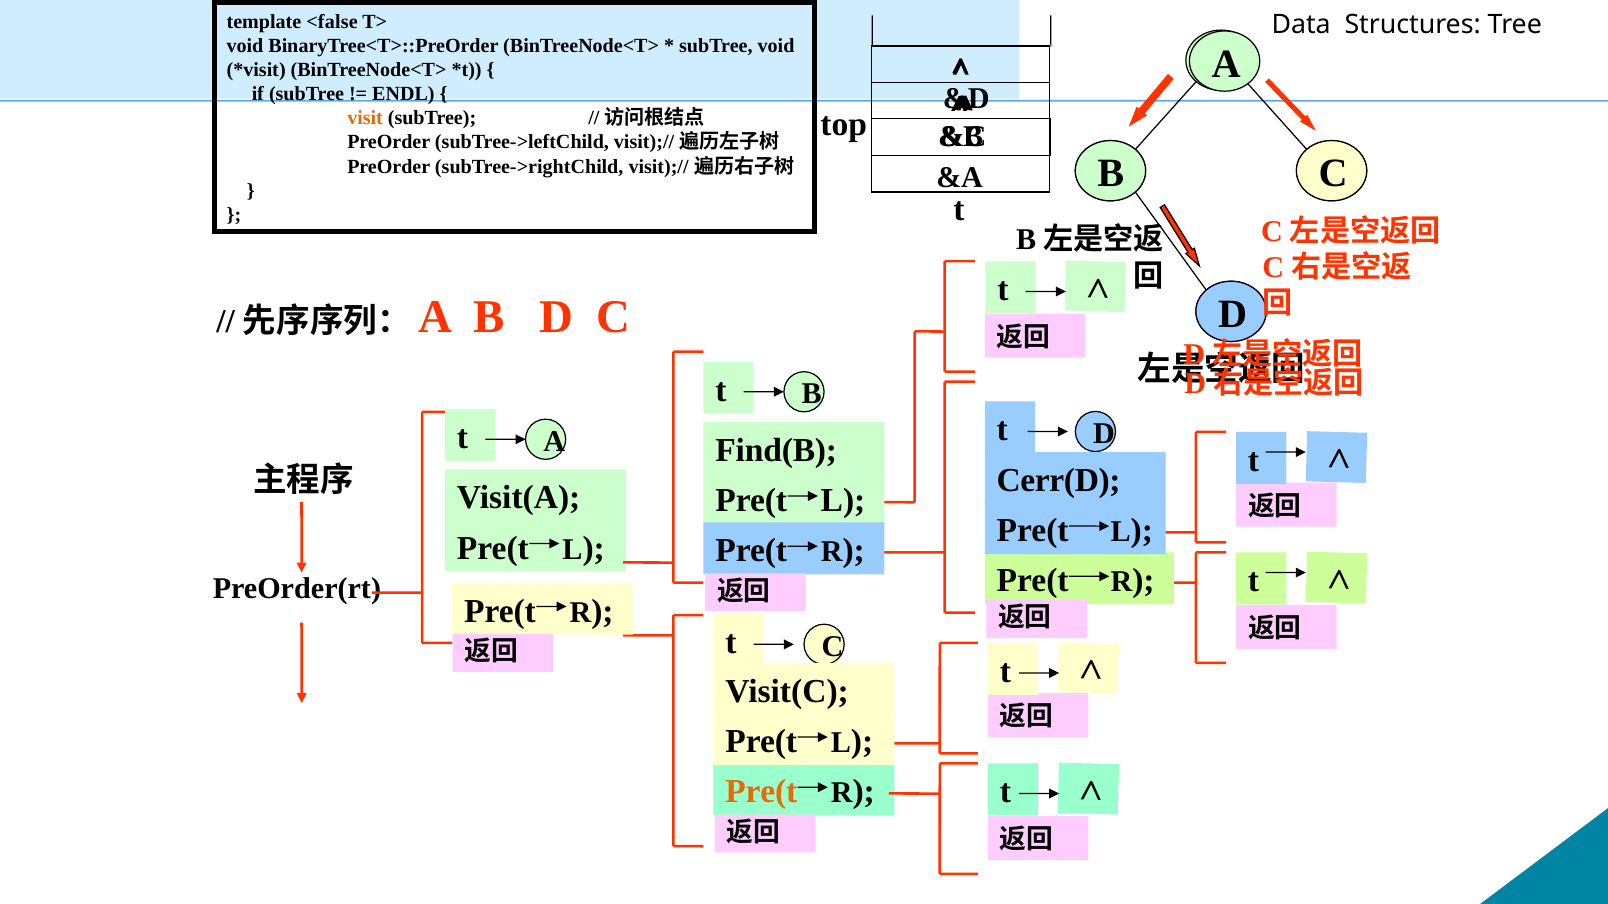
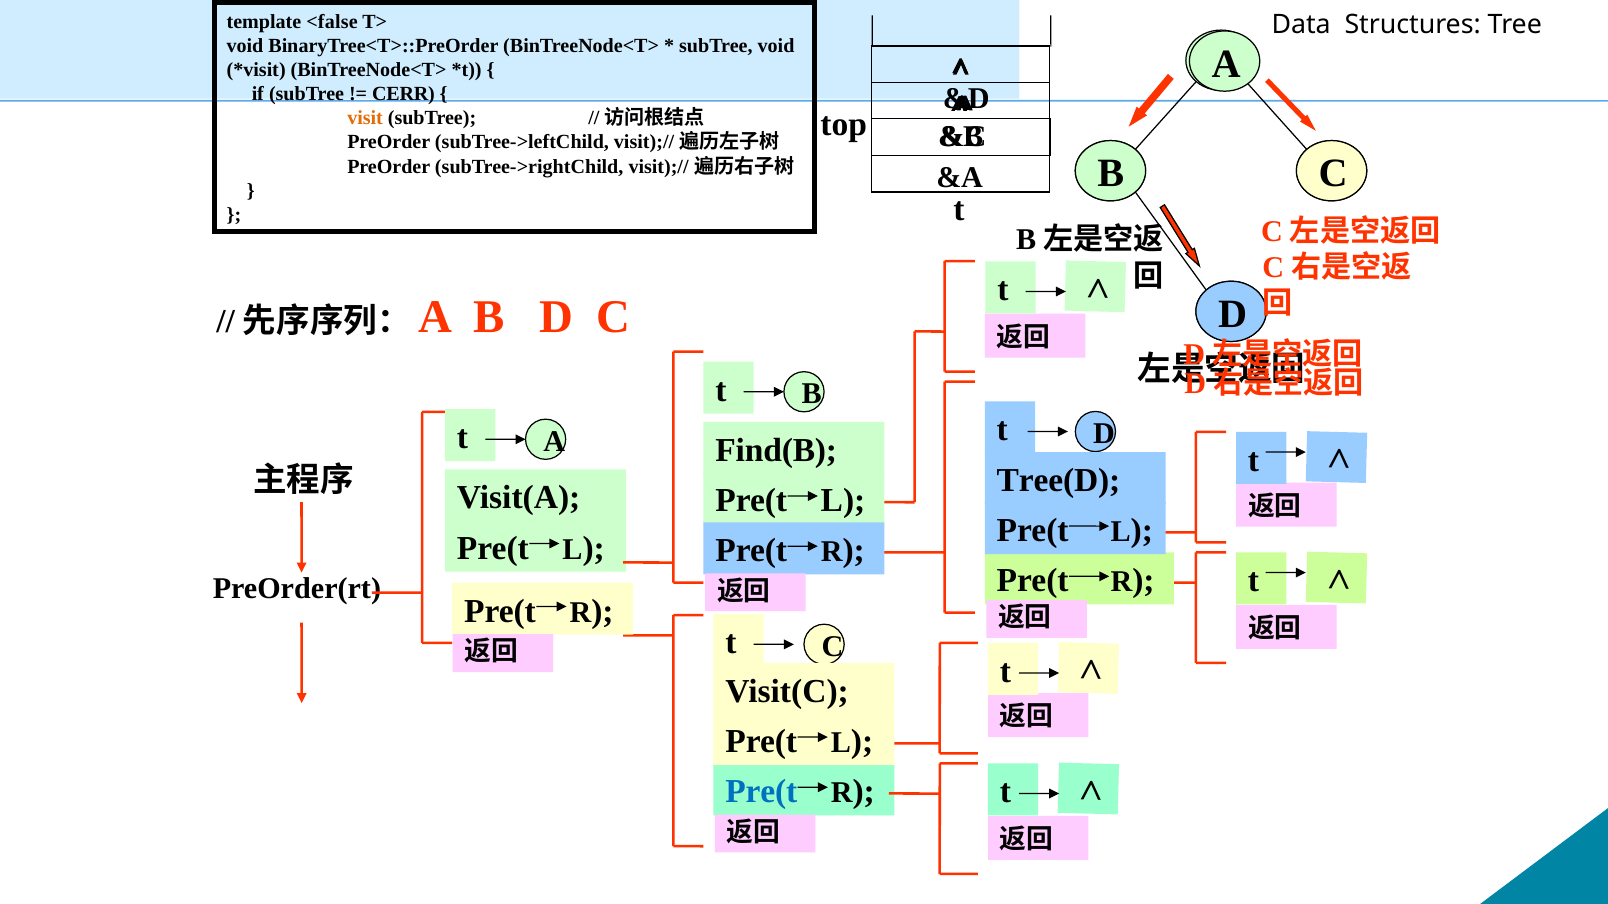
ENDL: ENDL -> CERR (404, 94)
Cerr(D: Cerr(D -> Tree(D (1058, 481)
Pre(t colour: orange -> blue (761, 792)
